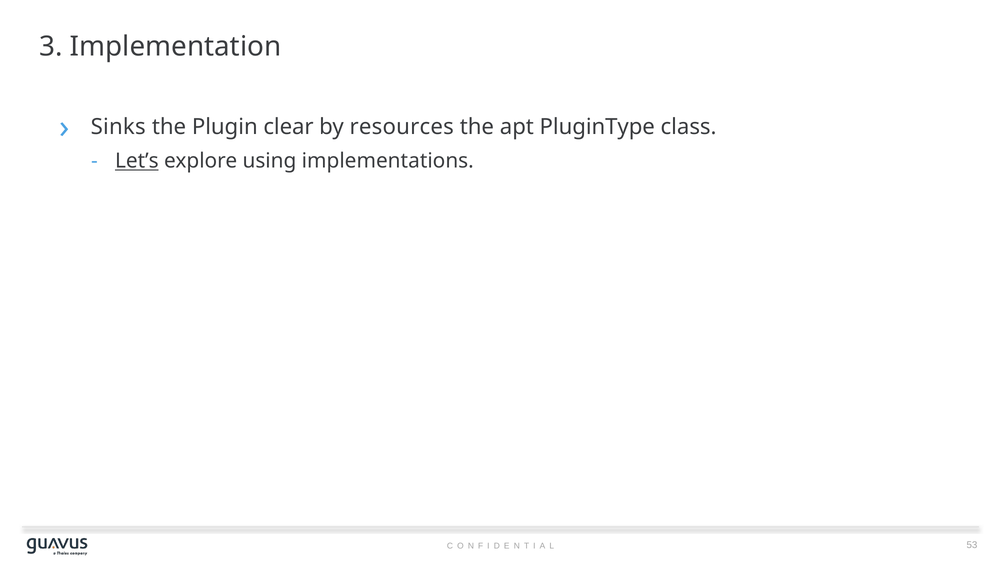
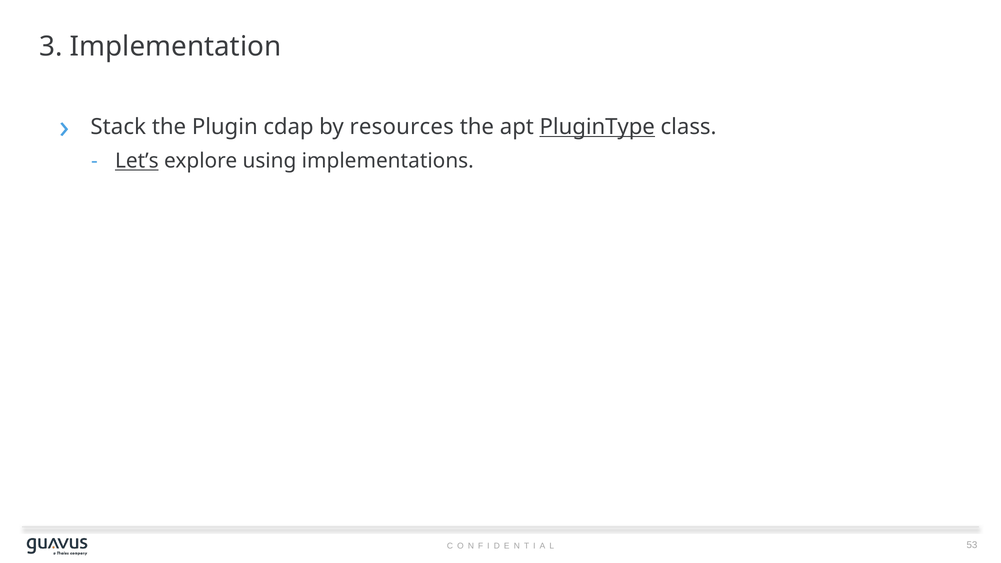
Sinks: Sinks -> Stack (118, 127)
clear: clear -> cdap (289, 127)
PluginType underline: none -> present (597, 127)
